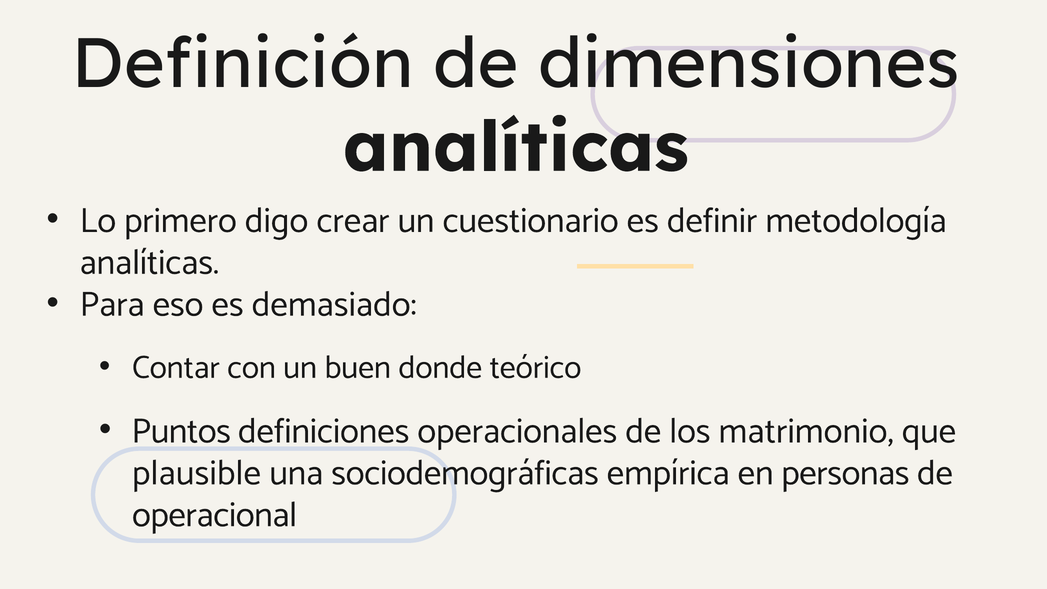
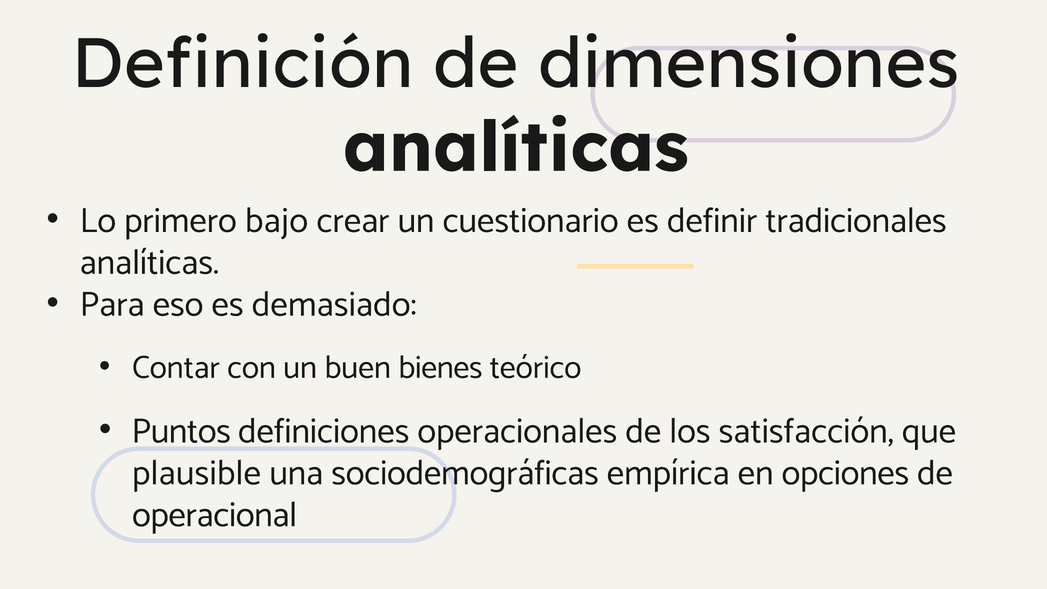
digo: digo -> bajo (276, 220)
metodología: metodología -> tradicionales (856, 220)
donde: donde -> bienes (440, 367)
matrimonio: matrimonio -> satisfacción (806, 431)
personas: personas -> opciones (845, 473)
